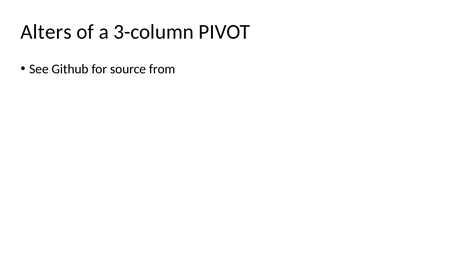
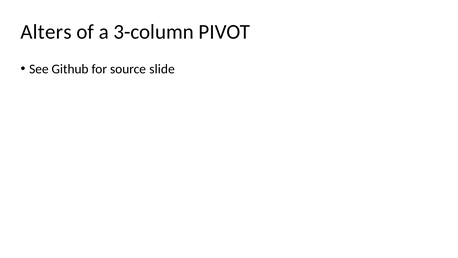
from: from -> slide (162, 69)
